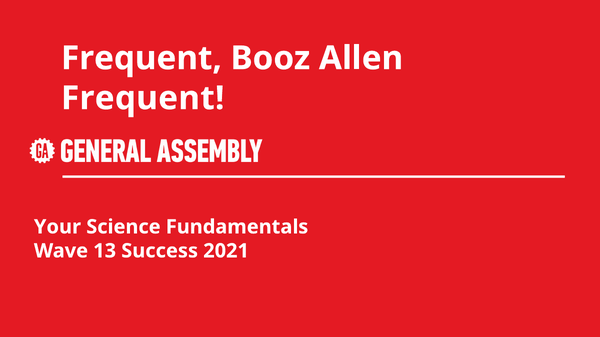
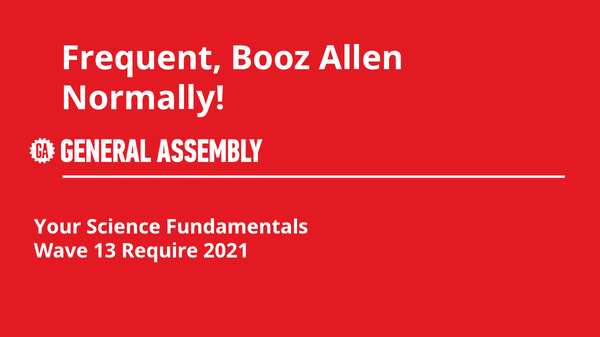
Frequent: Frequent -> Normally (143, 98)
Success: Success -> Require (160, 251)
